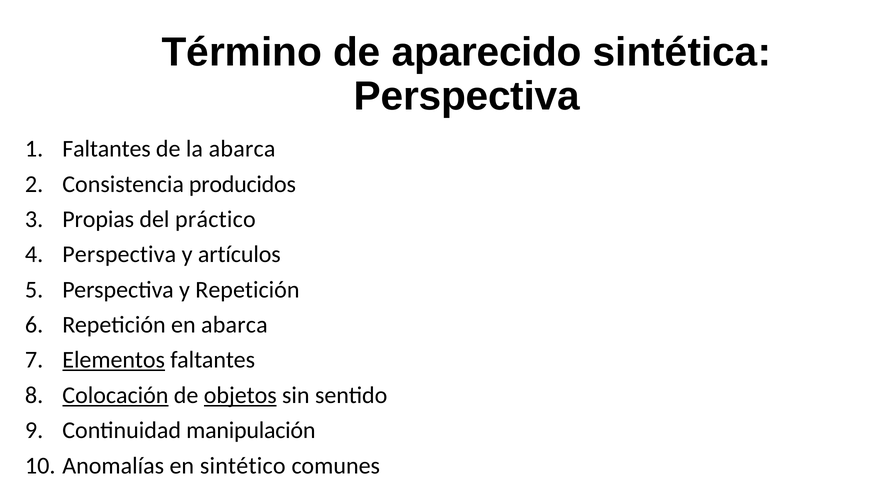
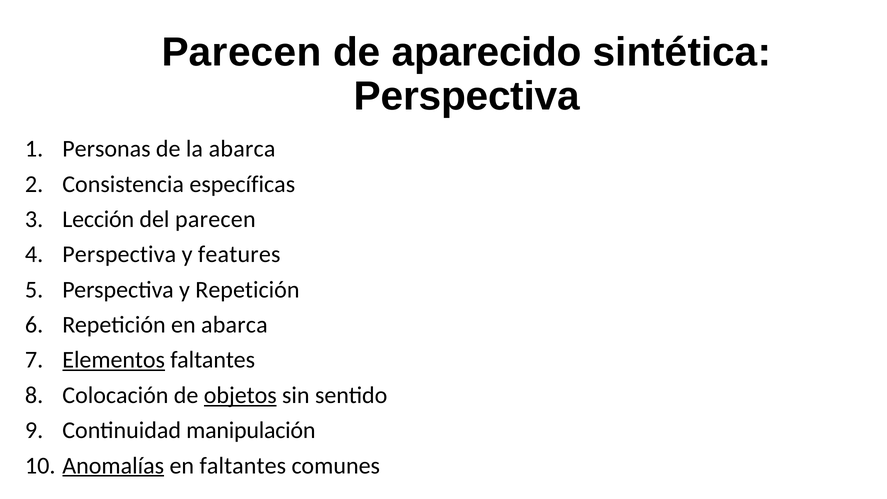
Término: Término -> Parecen (242, 53)
Faltantes: Faltantes -> Personas (106, 149)
producidos: producidos -> específicas (242, 184)
Propias: Propias -> Lección (98, 219)
del práctico: práctico -> parecen (215, 219)
artículos: artículos -> features (239, 254)
Colocación underline: present -> none (115, 395)
Anomalías underline: none -> present (113, 466)
en sintético: sintético -> faltantes (243, 466)
